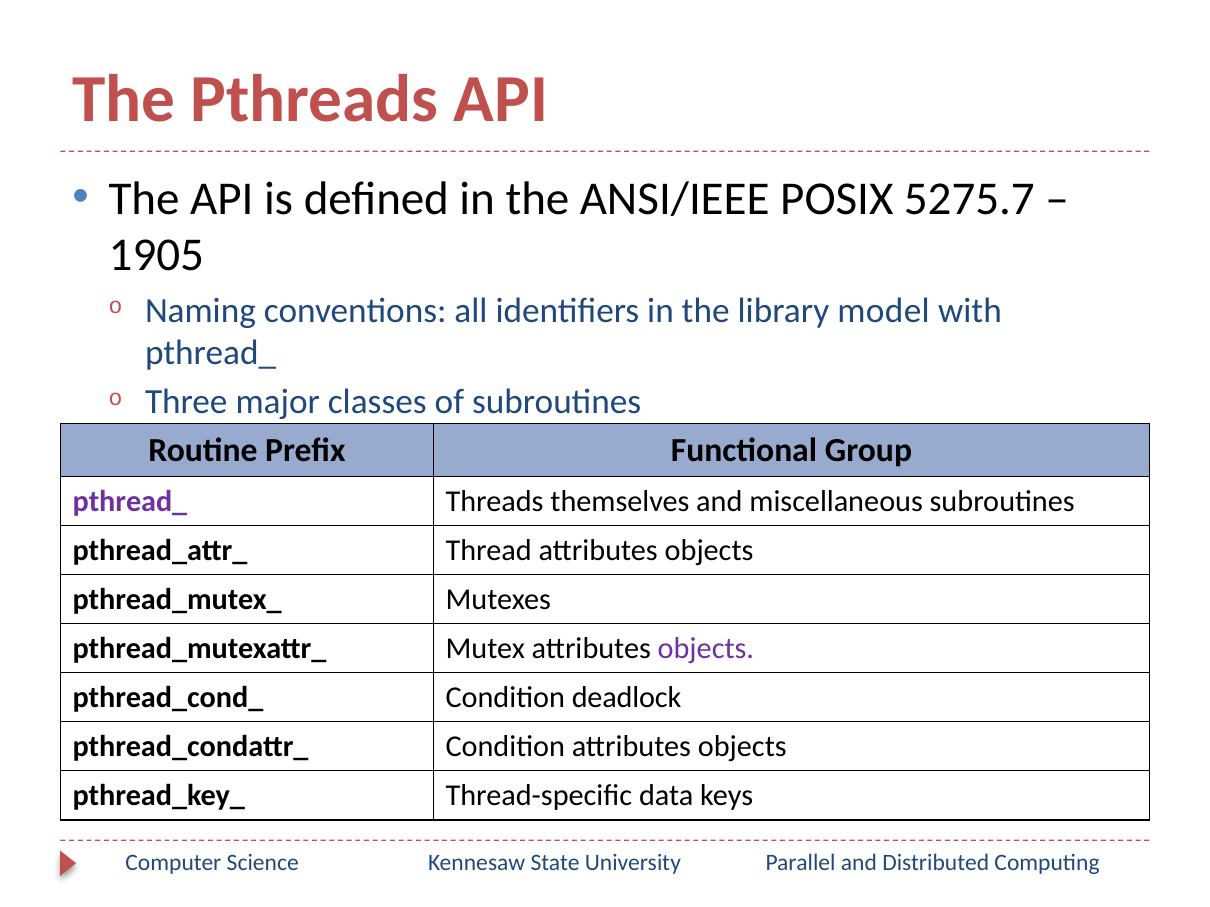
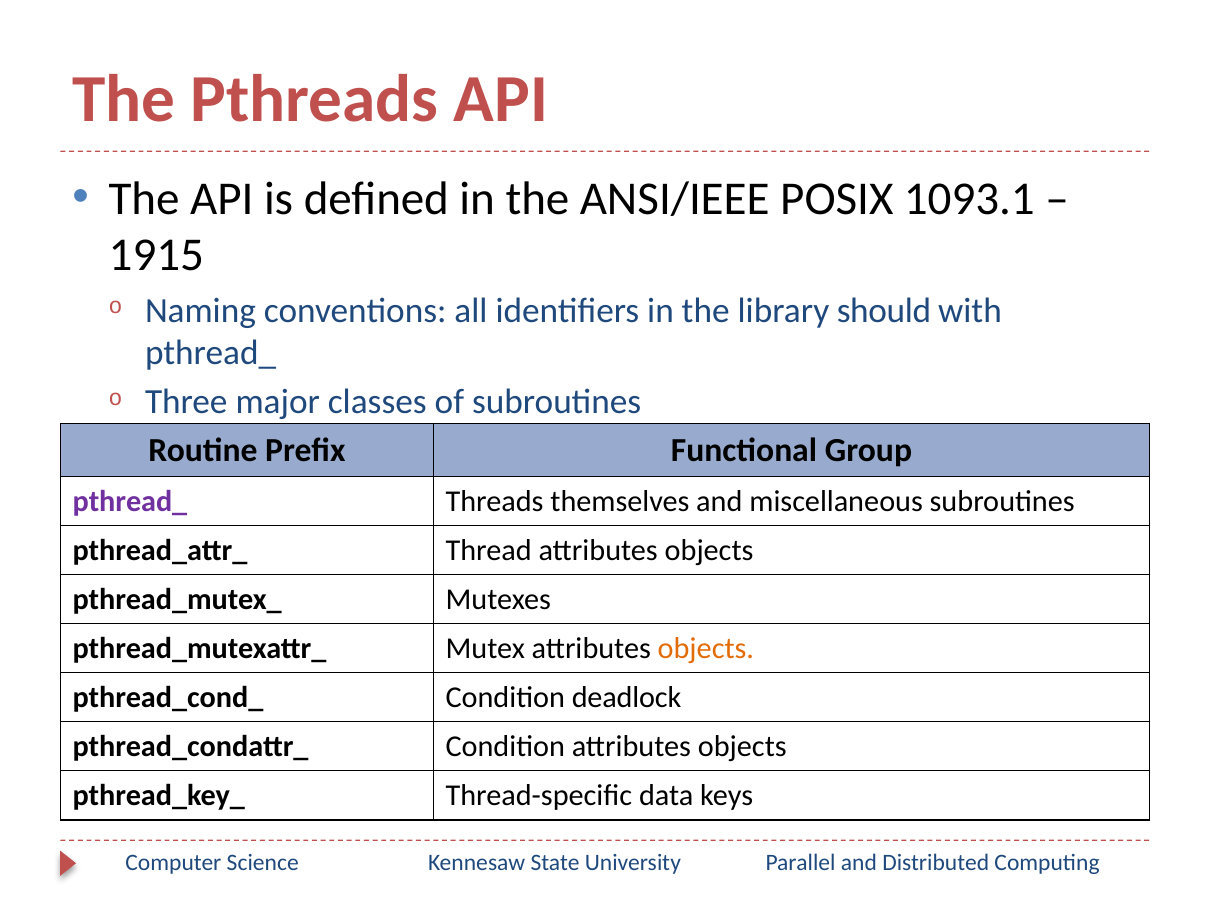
5275.7: 5275.7 -> 1093.1 (969, 199)
1905: 1905 -> 1915 (156, 255)
model: model -> should (884, 311)
objects colour: purple -> orange (706, 649)
